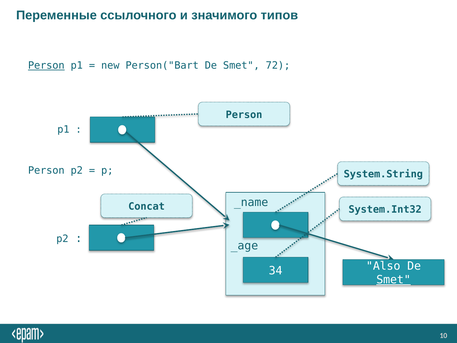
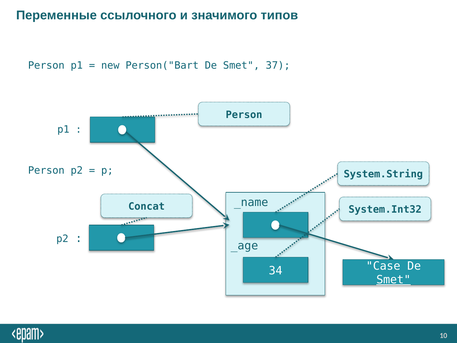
Person underline: present -> none (46, 65)
72: 72 -> 37 (278, 65)
Also: Also -> Case (383, 266)
